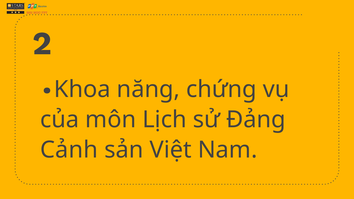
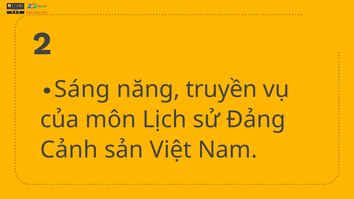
Khoa: Khoa -> Sáng (82, 89)
chứng: chứng -> truyền (222, 89)
